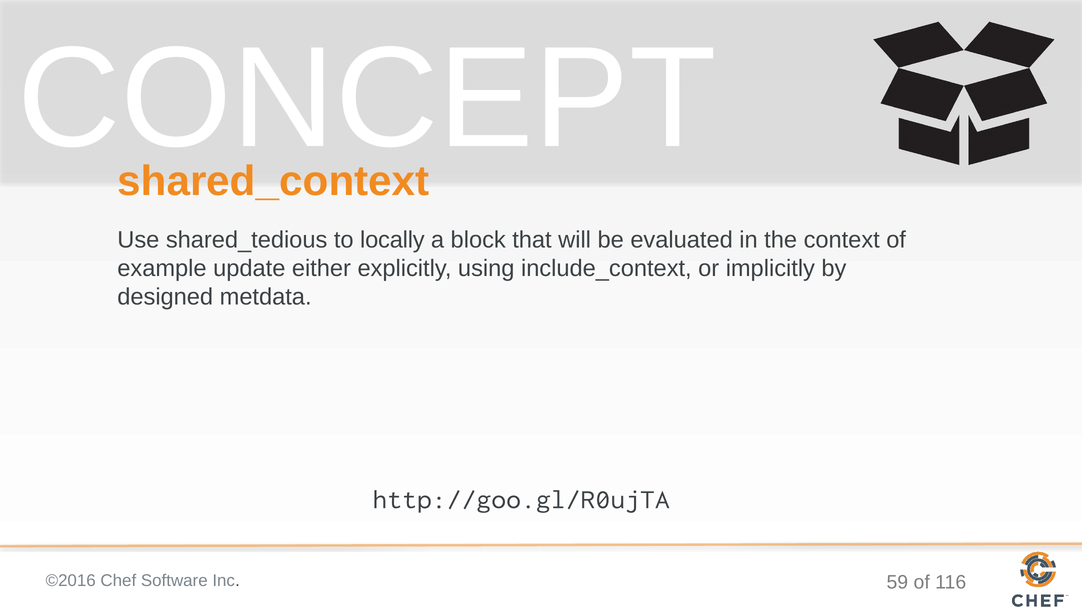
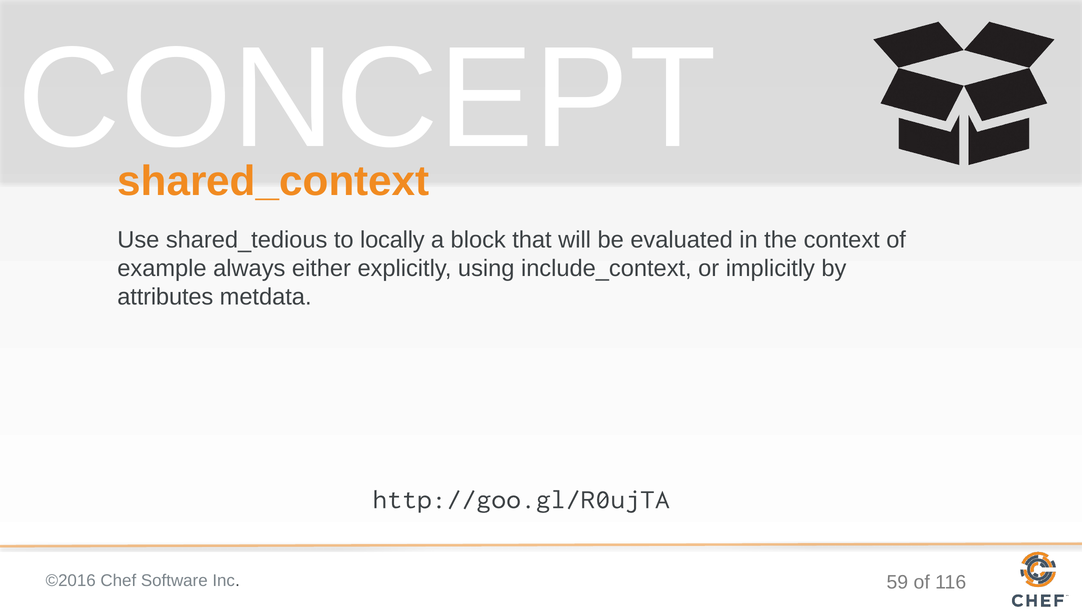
update: update -> always (249, 268)
designed: designed -> attributes (165, 297)
